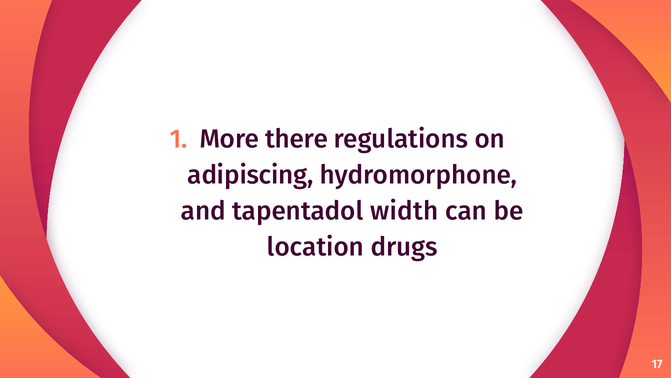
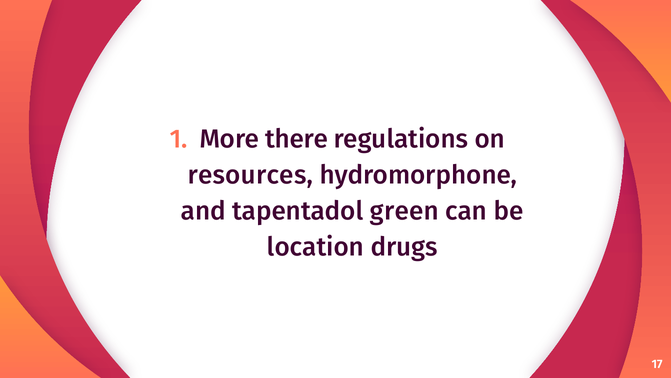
adipiscing: adipiscing -> resources (250, 175)
width: width -> green (404, 211)
